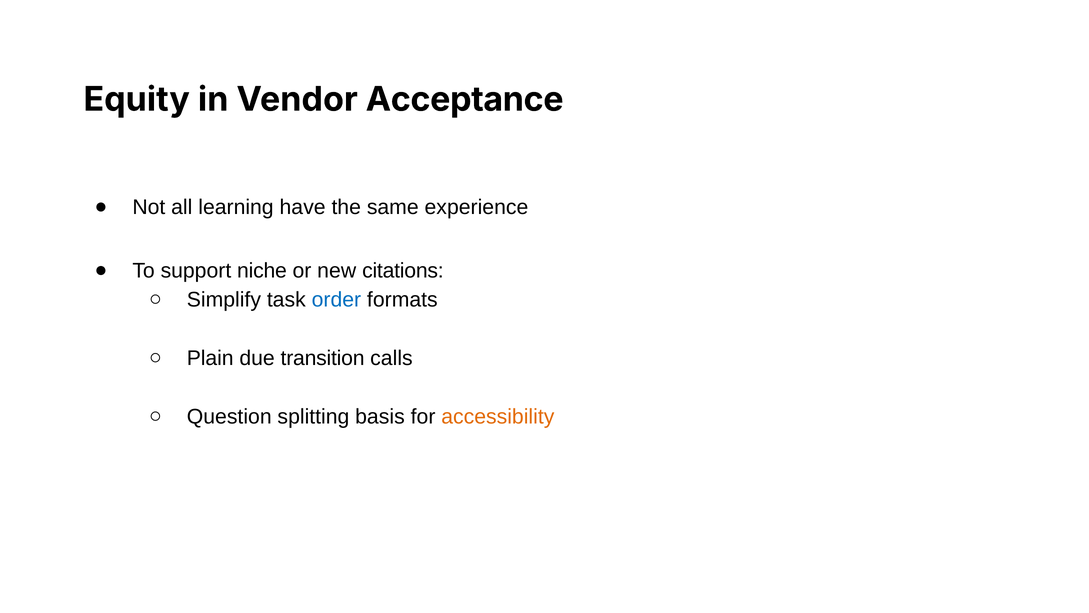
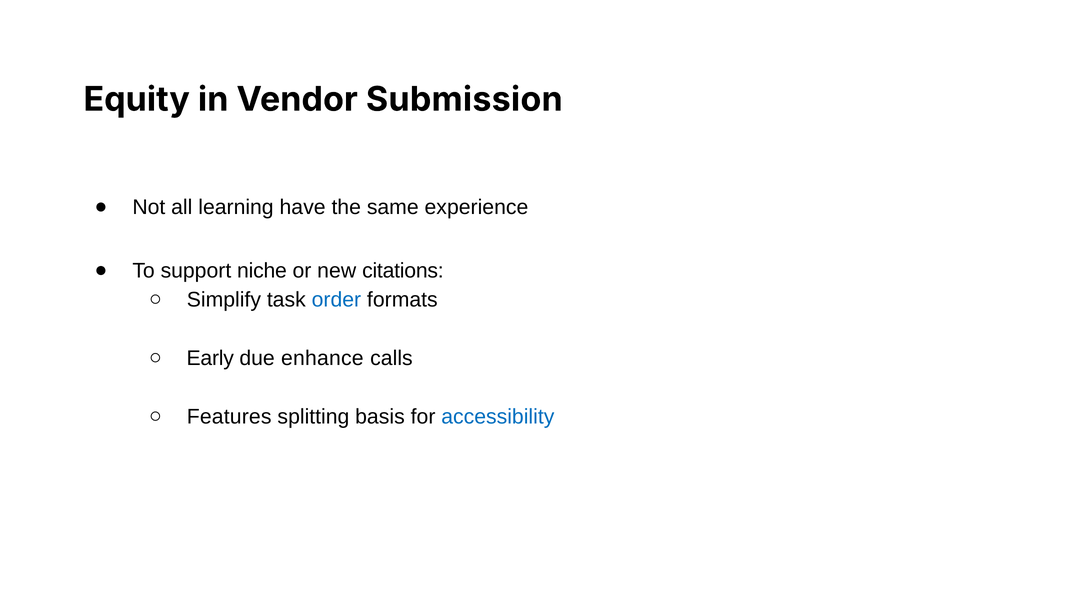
Acceptance: Acceptance -> Submission (464, 99)
Plain: Plain -> Early (210, 358)
transition: transition -> enhance (322, 358)
Question: Question -> Features (229, 417)
accessibility colour: orange -> blue (498, 417)
